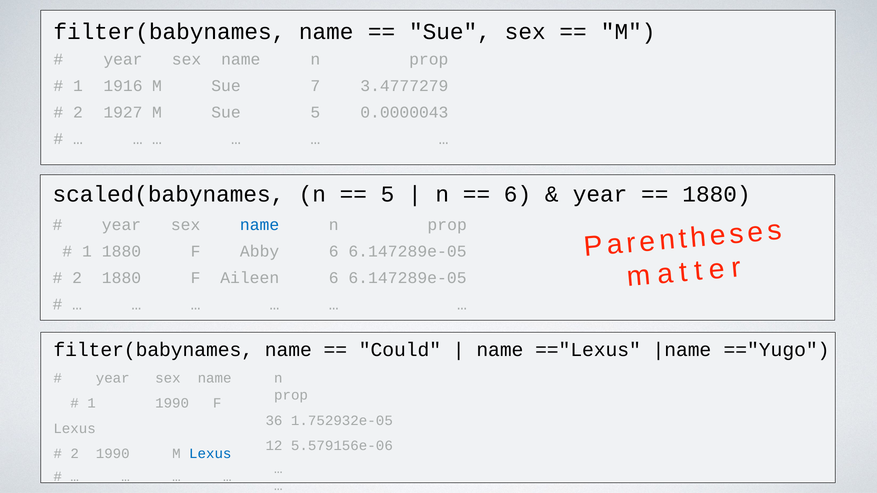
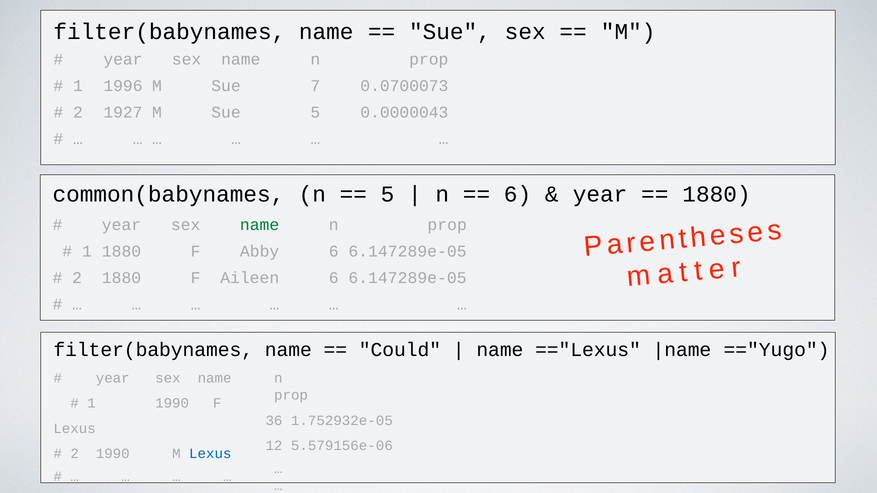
1916: 1916 -> 1996 (123, 86)
3.4777279: 3.4777279 -> 0.0700073 (404, 86)
scaled(babynames: scaled(babynames -> common(babynames (168, 194)
name colour: blue -> green (260, 225)
